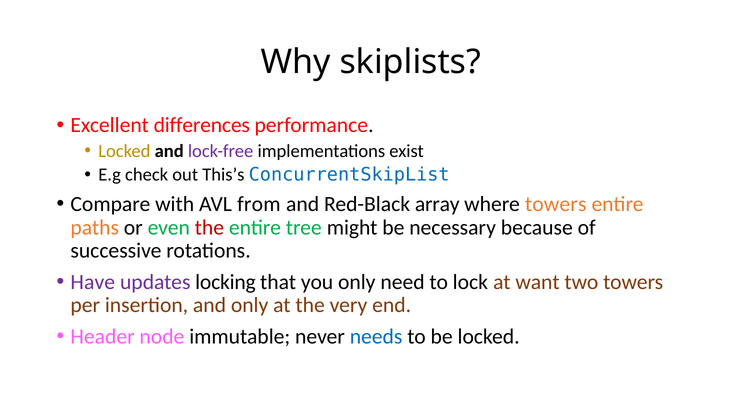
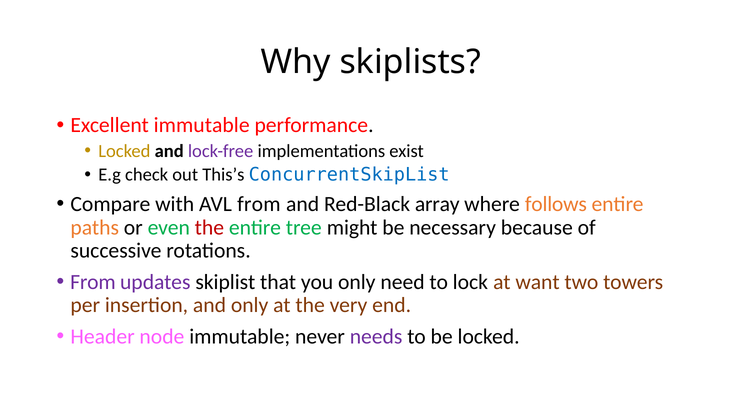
Excellent differences: differences -> immutable (202, 125)
where towers: towers -> follows (556, 204)
Have: Have -> From (93, 282)
locking: locking -> skiplist (225, 282)
needs colour: blue -> purple (376, 337)
